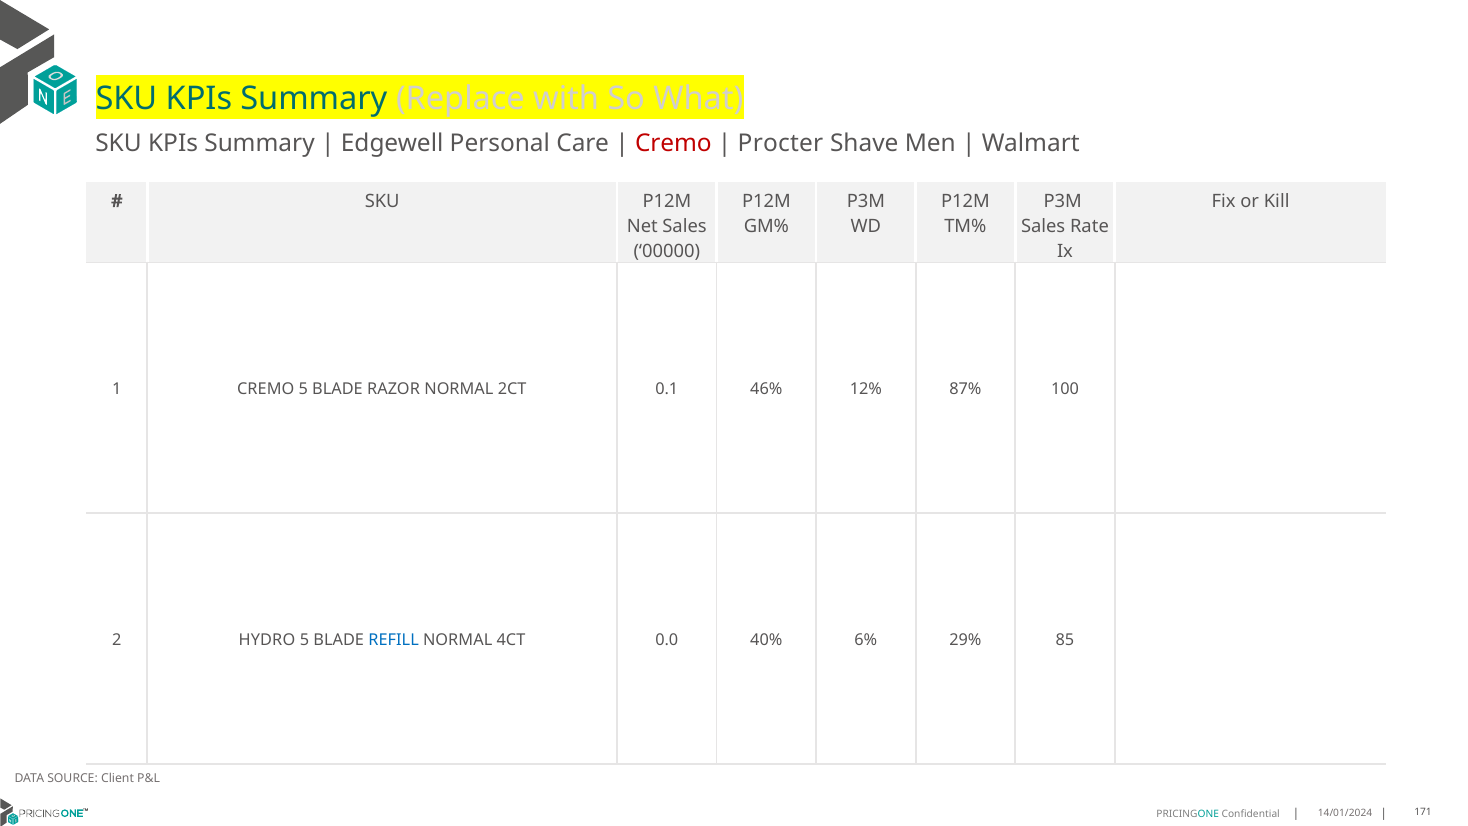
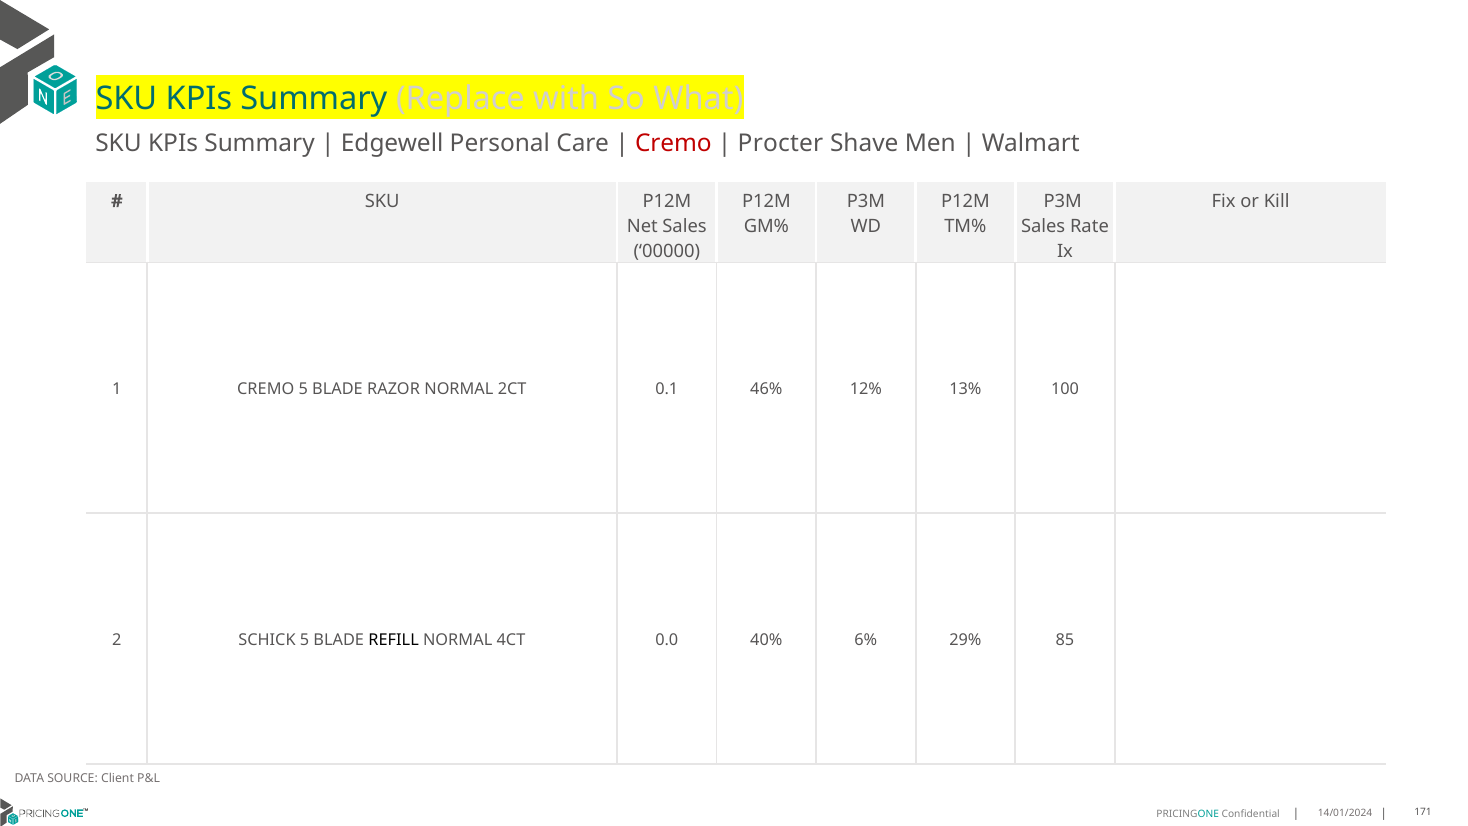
87%: 87% -> 13% (965, 389)
HYDRO: HYDRO -> SCHICK (267, 640)
REFILL colour: blue -> black (394, 640)
